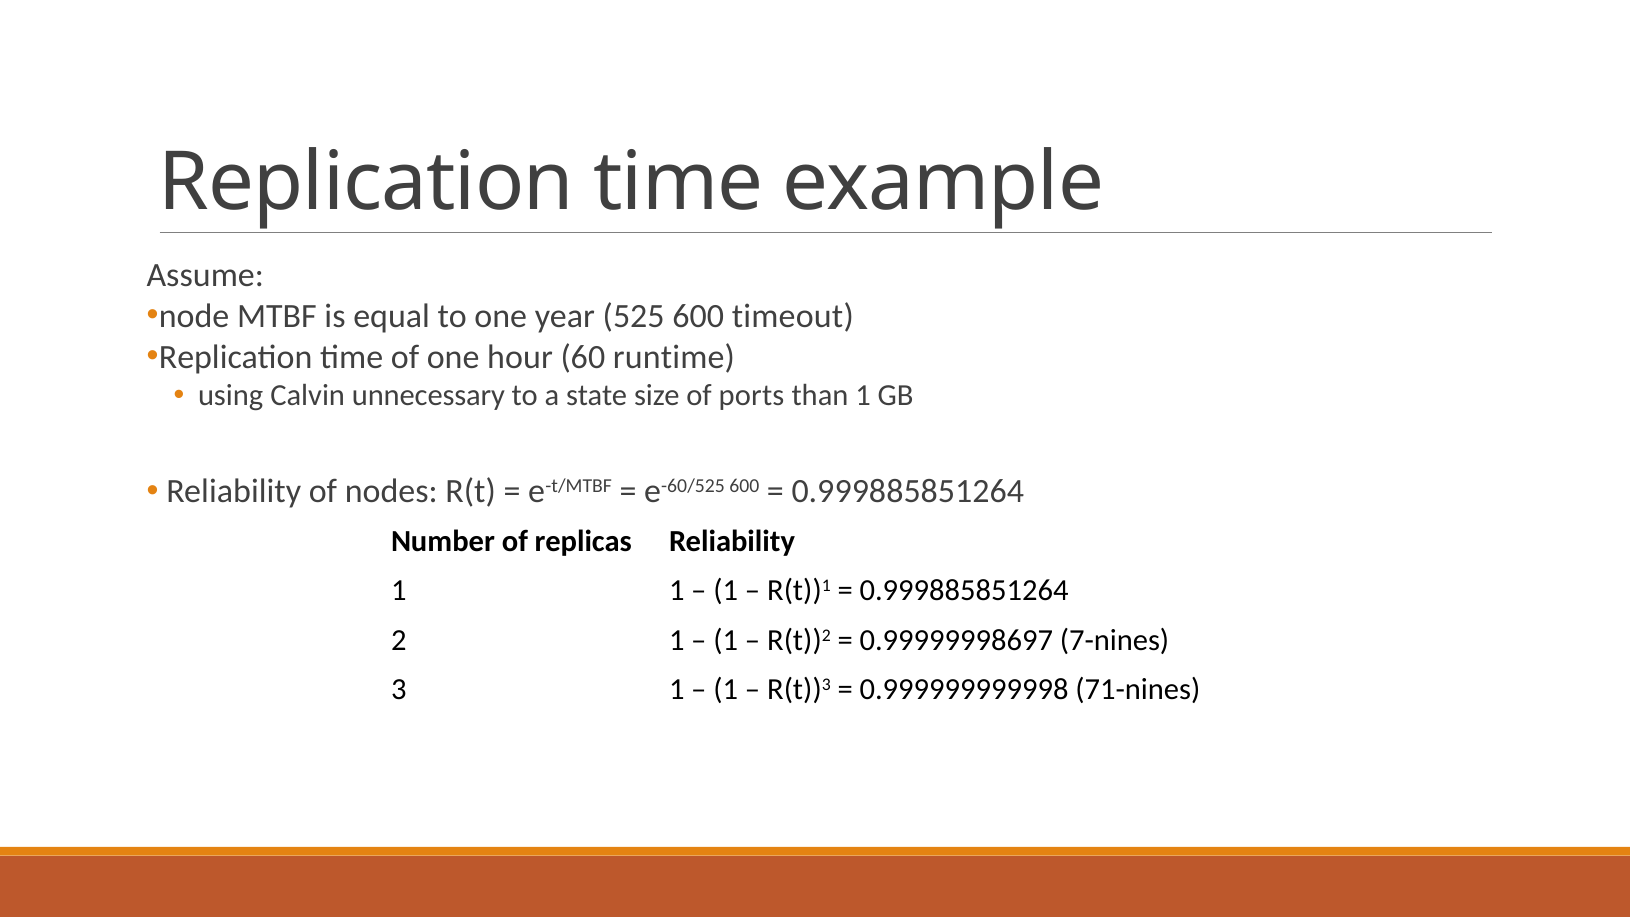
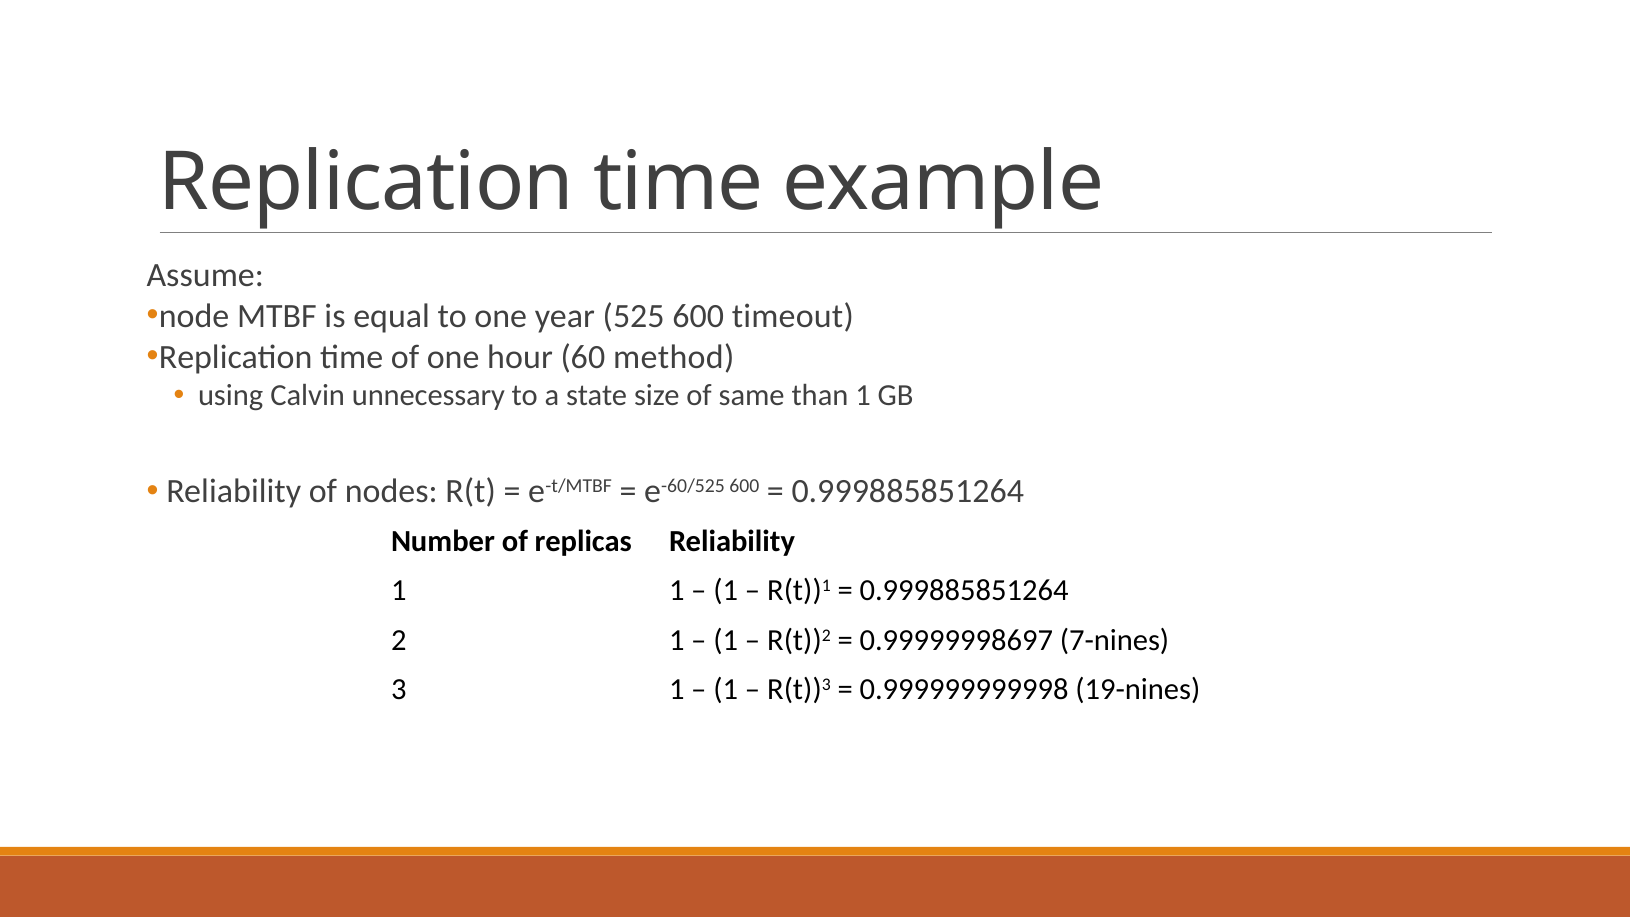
runtime: runtime -> method (674, 357)
ports: ports -> same (752, 396)
71-nines: 71-nines -> 19-nines (1138, 690)
